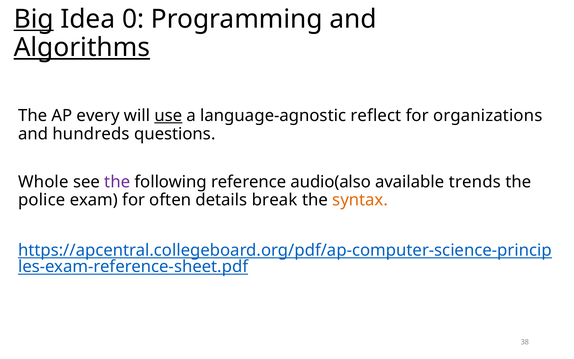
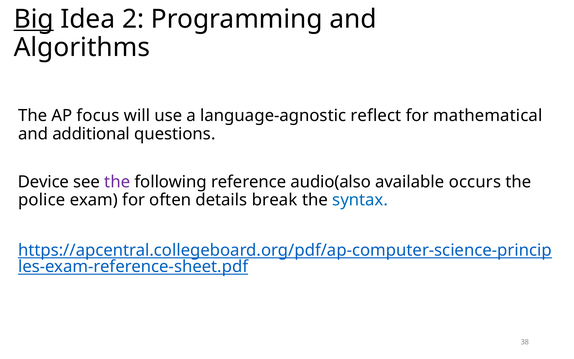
0: 0 -> 2 (133, 19)
Algorithms underline: present -> none (82, 47)
every: every -> focus (98, 116)
use underline: present -> none (168, 116)
organizations: organizations -> mathematical (488, 116)
hundreds: hundreds -> additional (91, 134)
Whole: Whole -> Device (43, 182)
trends: trends -> occurs (475, 182)
syntax colour: orange -> blue (360, 200)
